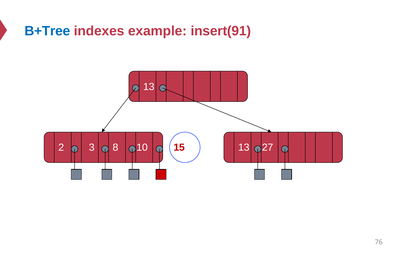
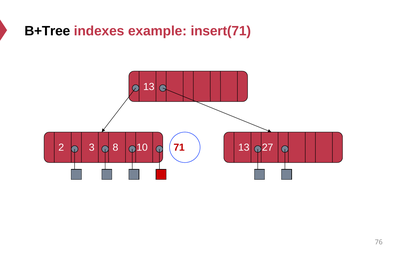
B+Tree colour: blue -> black (47, 31)
insert(91: insert(91 -> insert(71 (221, 31)
15: 15 -> 71 (179, 148)
